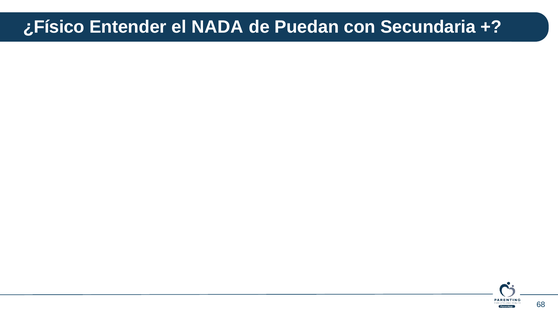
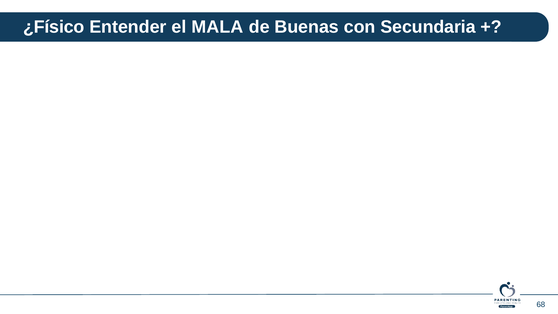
NADA: NADA -> MALA (218, 27)
Puedan: Puedan -> Buenas (307, 27)
